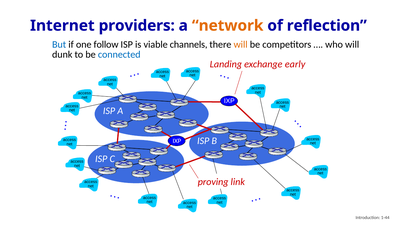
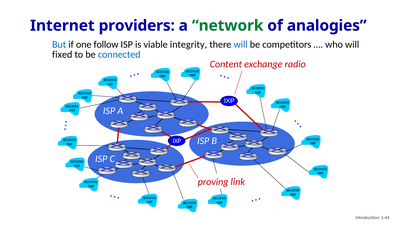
network colour: orange -> green (228, 26)
reflection: reflection -> analogies (327, 26)
channels: channels -> integrity (189, 44)
will colour: orange -> blue (241, 44)
dunk: dunk -> fixed (62, 55)
Landing: Landing -> Content (226, 64)
early: early -> radio (295, 64)
